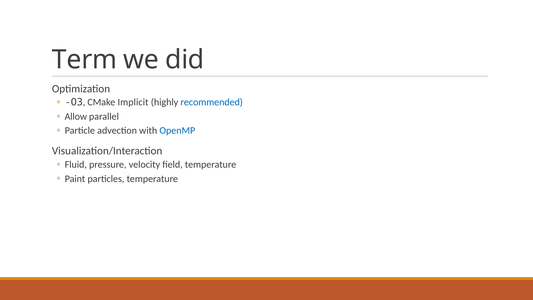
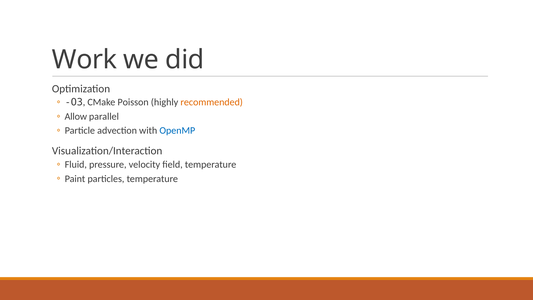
Term: Term -> Work (85, 60)
Implicit: Implicit -> Poisson (133, 102)
recommended colour: blue -> orange (212, 102)
